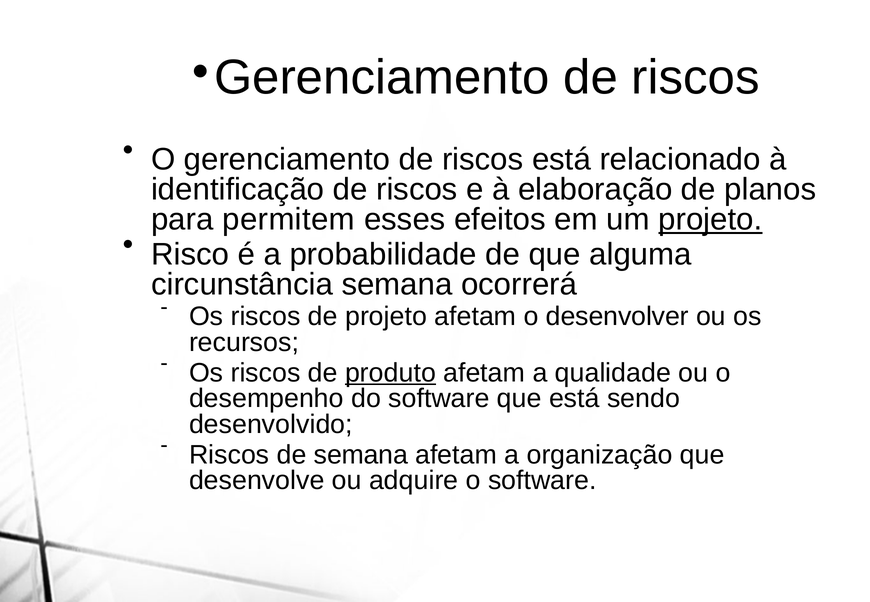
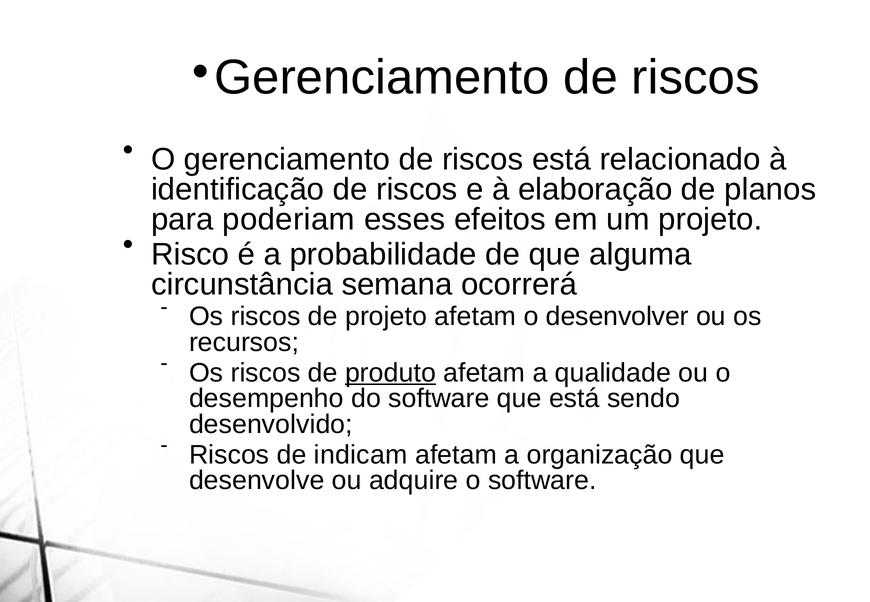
permitem: permitem -> poderiam (289, 220)
projeto underline: present -> none (710, 220)
de semana: semana -> indicam (361, 455)
